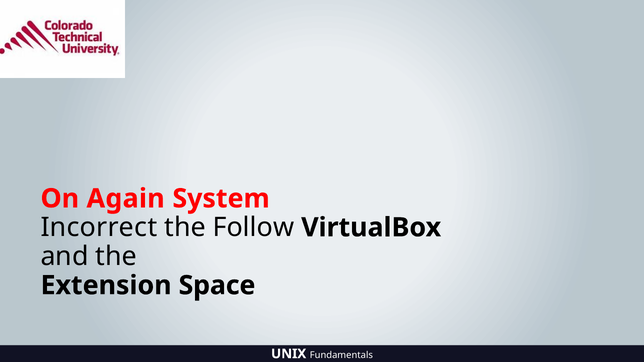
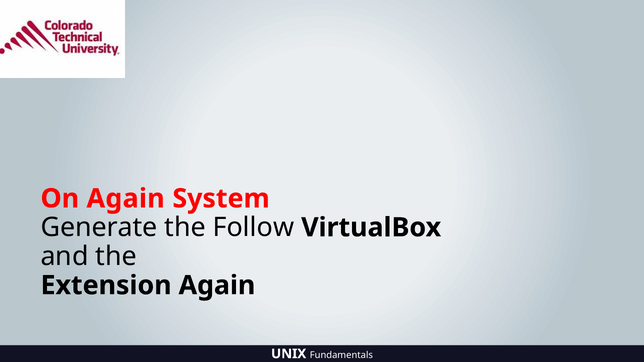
Incorrect: Incorrect -> Generate (99, 228)
Extension Space: Space -> Again (217, 286)
